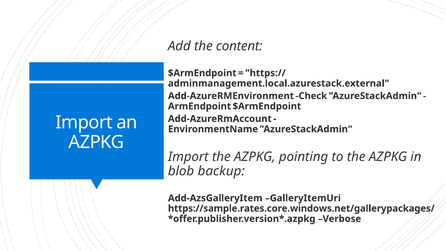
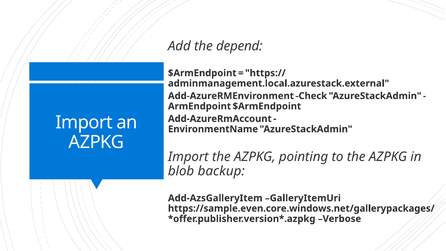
content: content -> depend (239, 46)
https://sample.rates.core.windows.net/gallerypackages/: https://sample.rates.core.windows.net/gallerypackages/ -> https://sample.even.core.windows.net/gallerypackages/ (301, 208)
